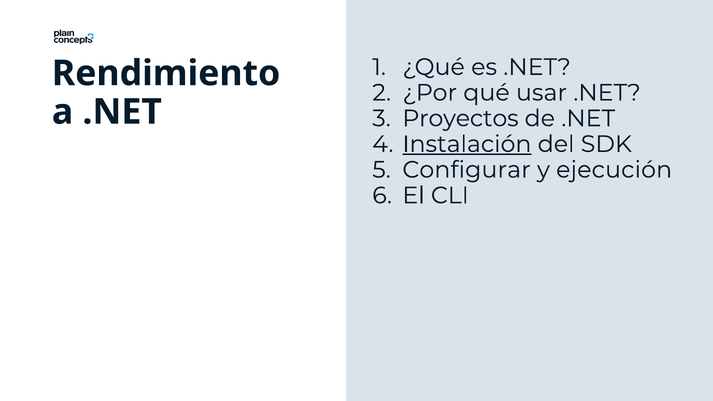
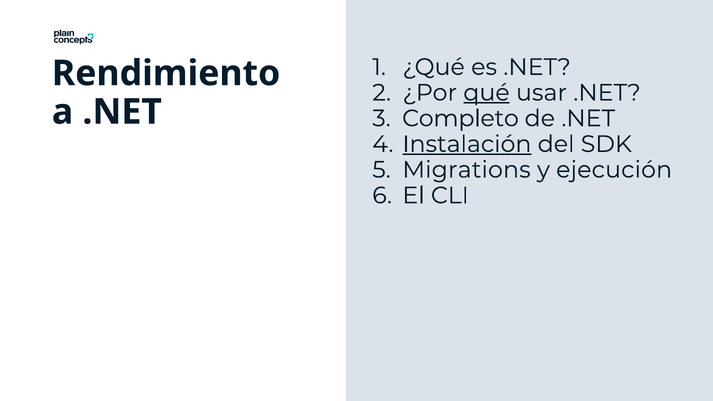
qué underline: none -> present (486, 93)
Proyectos: Proyectos -> Completo (460, 118)
Configurar: Configurar -> Migrations (467, 170)
